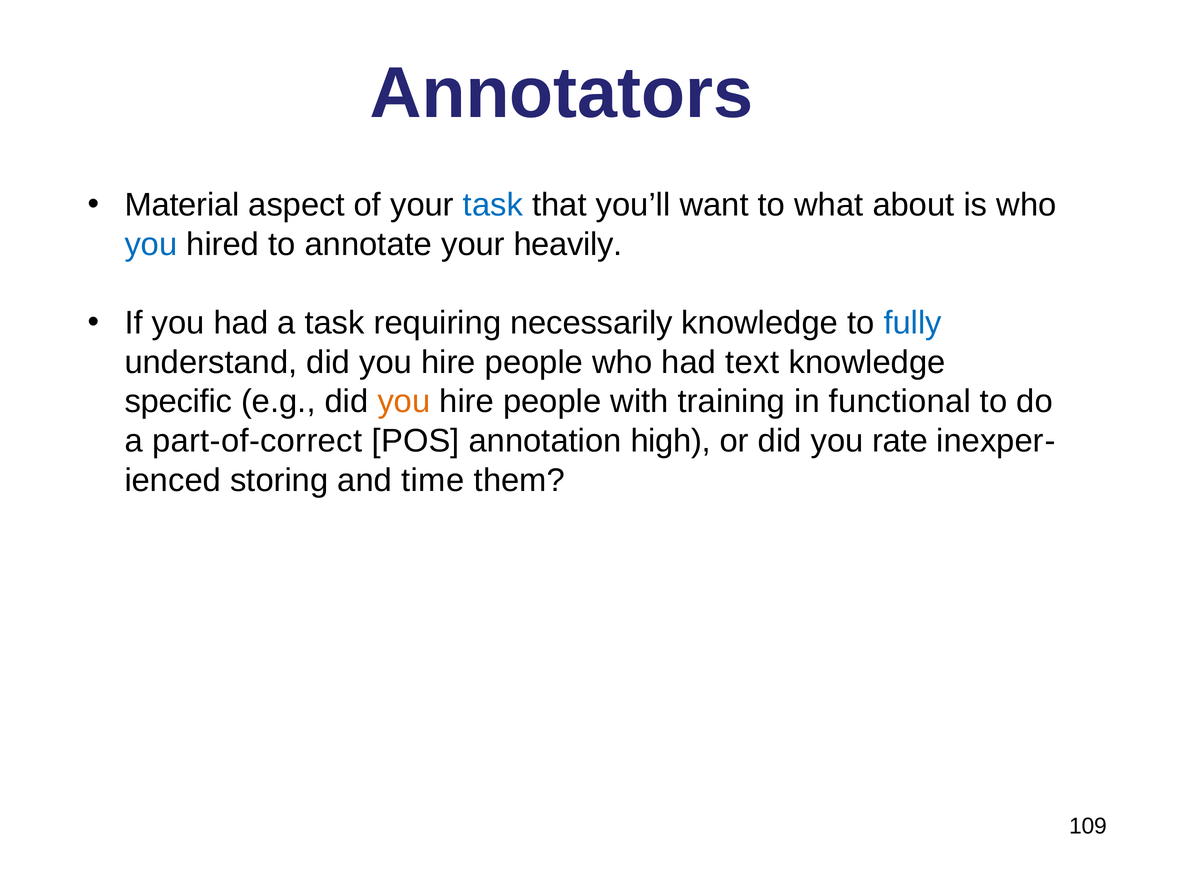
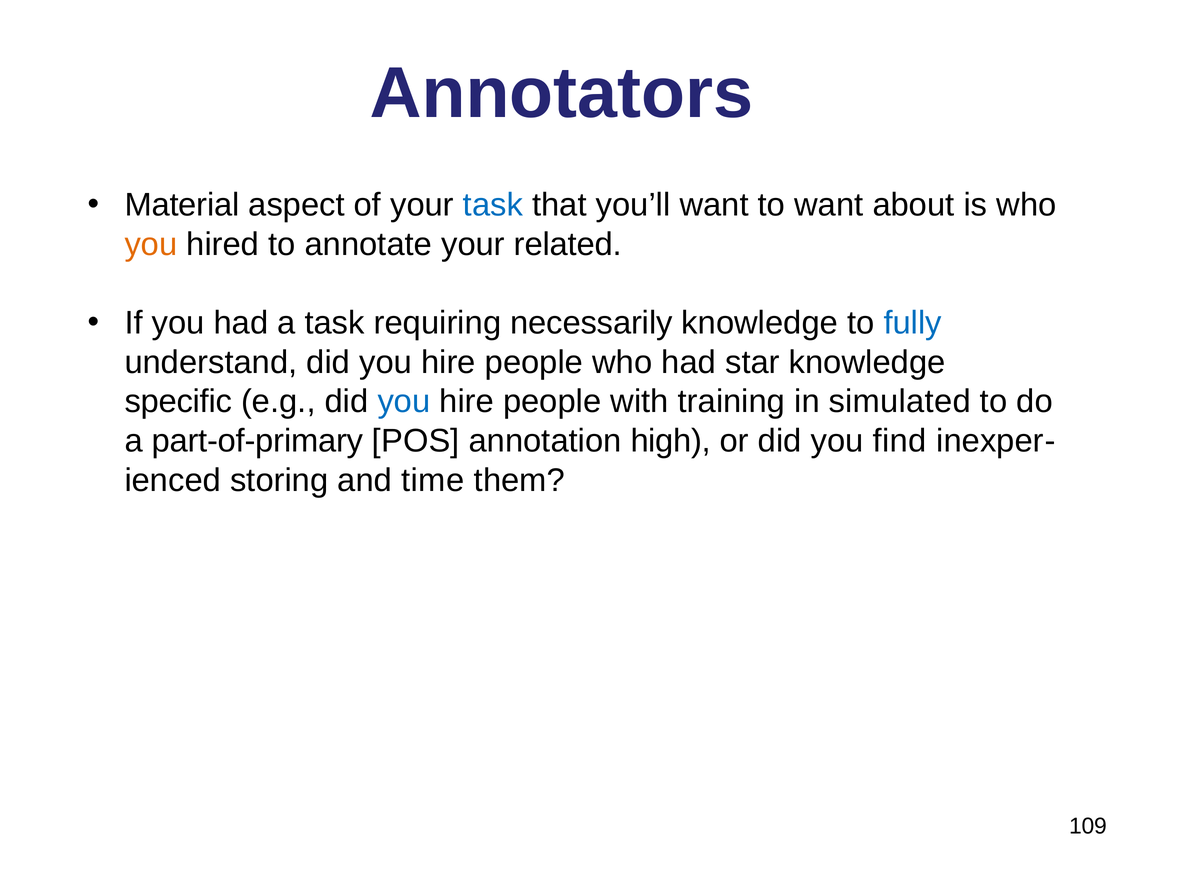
to what: what -> want (829, 205)
you colour: blue -> orange (151, 244)
heavily: heavily -> related (568, 244)
text: text -> star (752, 362)
you colour: orange -> blue (404, 401)
functional: functional -> simulated (900, 401)
part-of-correct: part-of-correct -> part-of-primary (257, 441)
rate: rate -> find (900, 441)
